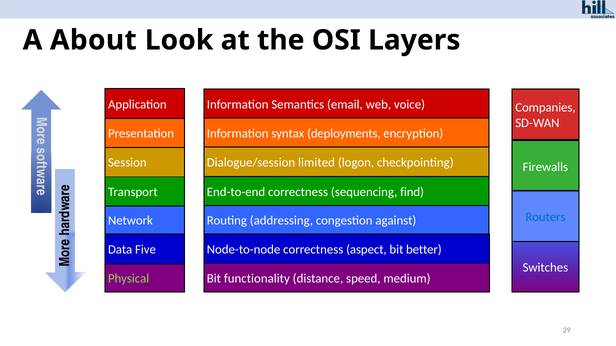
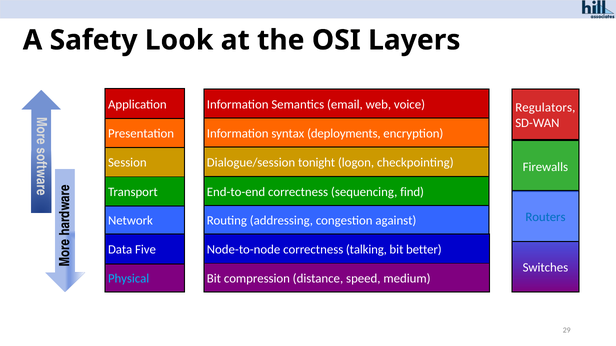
About: About -> Safety (94, 40)
Companies: Companies -> Regulators (545, 108)
limited: limited -> tonight (317, 163)
aspect: aspect -> talking (366, 250)
Physical colour: light green -> light blue (129, 279)
functionality: functionality -> compression (257, 279)
